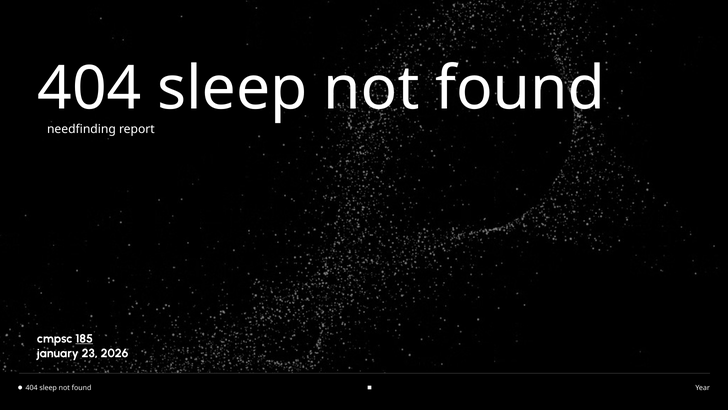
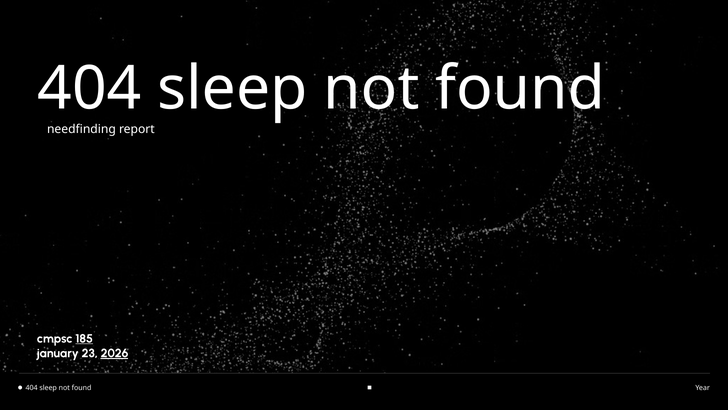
2026 underline: none -> present (114, 353)
